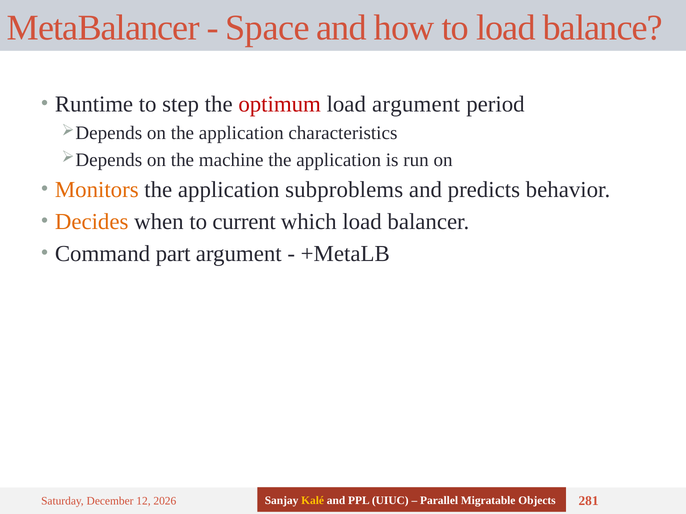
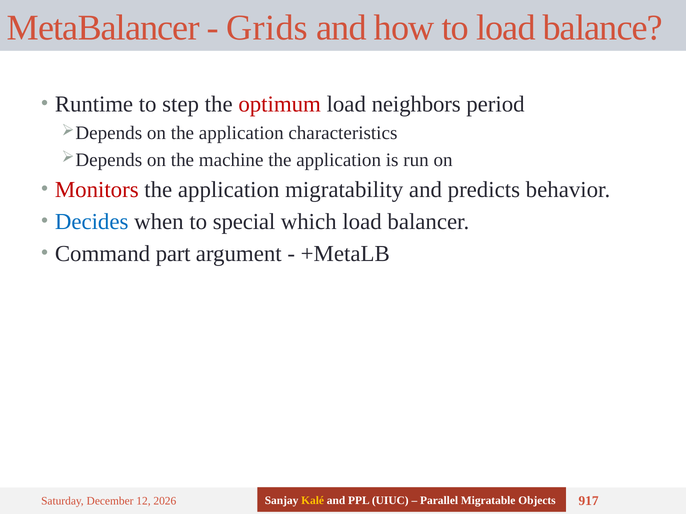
Space: Space -> Grids (267, 28)
load argument: argument -> neighbors (416, 105)
Monitors colour: orange -> red (97, 190)
subproblems: subproblems -> migratability (344, 190)
Decides colour: orange -> blue (92, 222)
current: current -> special (244, 222)
281: 281 -> 917 (589, 501)
